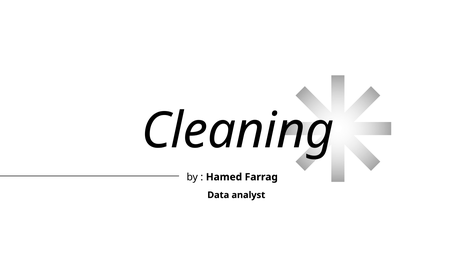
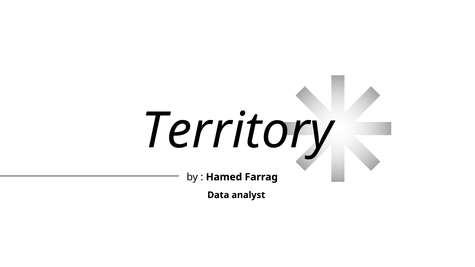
Cleaning: Cleaning -> Territory (237, 131)
